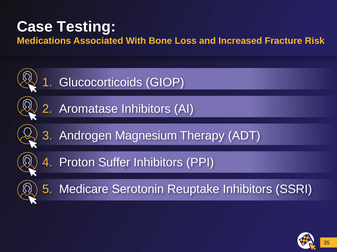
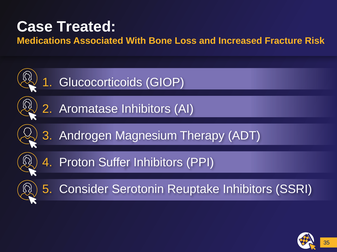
Testing: Testing -> Treated (86, 27)
Medicare: Medicare -> Consider (84, 190)
